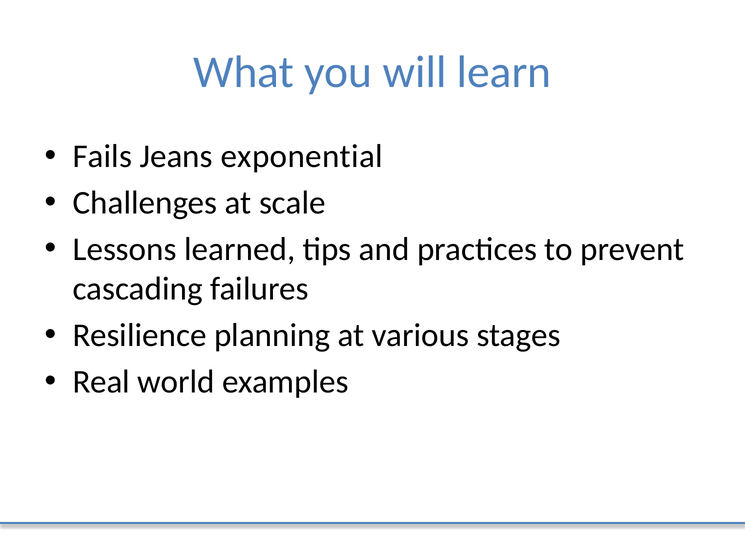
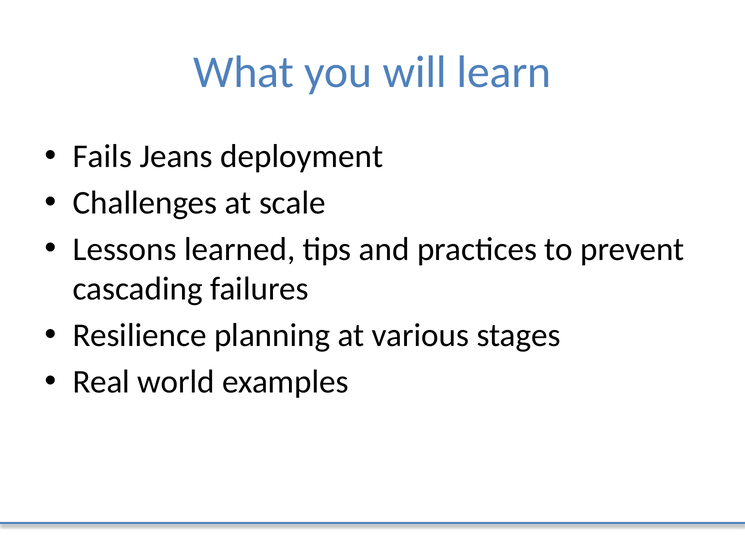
exponential: exponential -> deployment (302, 156)
